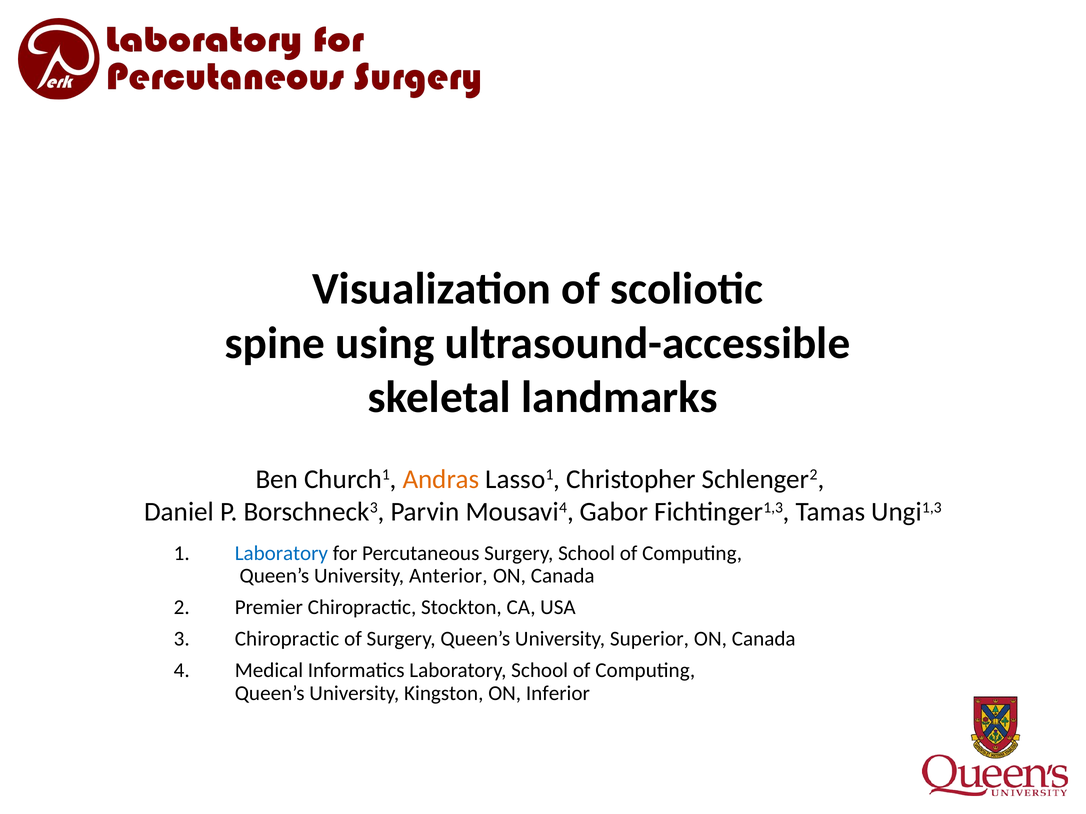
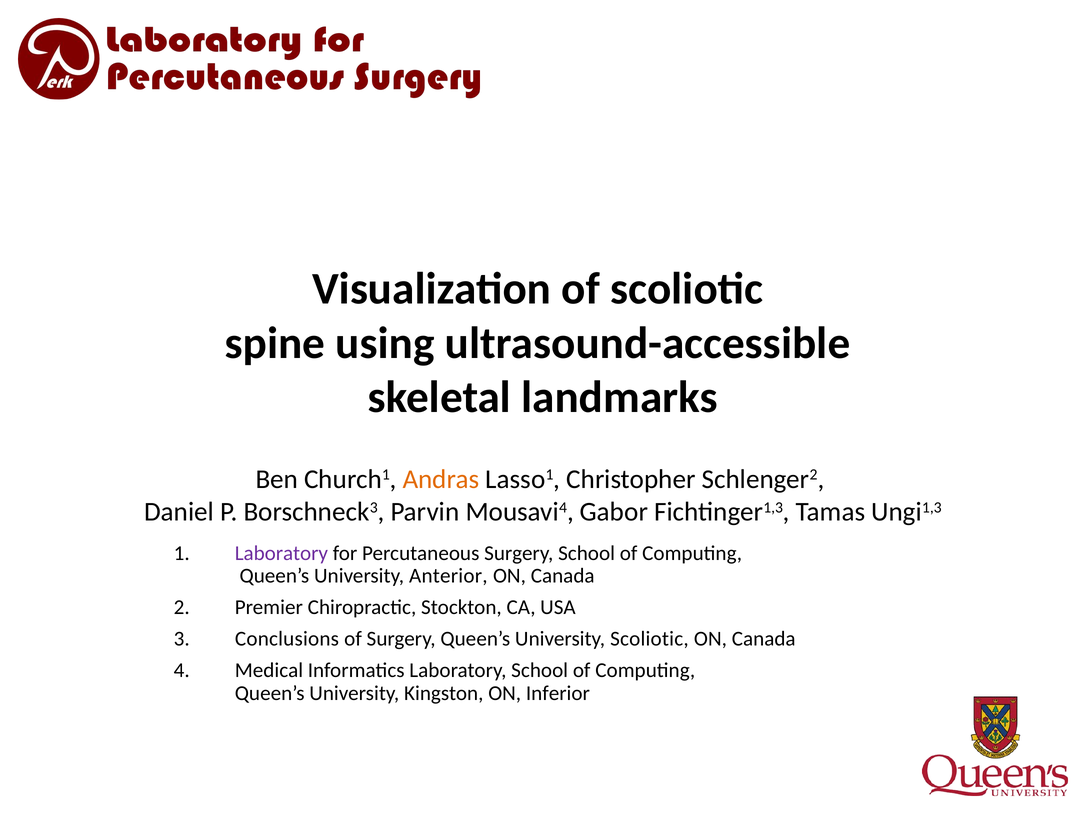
Laboratory colour: blue -> purple (281, 553)
Chiropractic: Chiropractic -> Conclusions (287, 639)
University Superior: Superior -> Scoliotic (649, 639)
